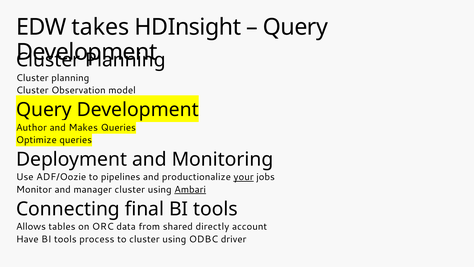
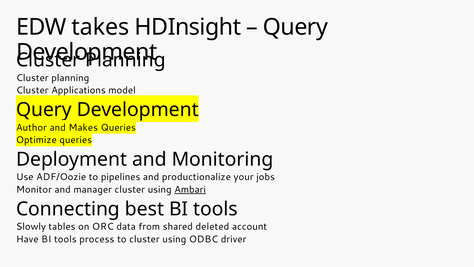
Observation: Observation -> Applications (79, 90)
your underline: present -> none (244, 177)
final: final -> best (144, 209)
Allows: Allows -> Slowly (31, 226)
directly: directly -> deleted (212, 226)
